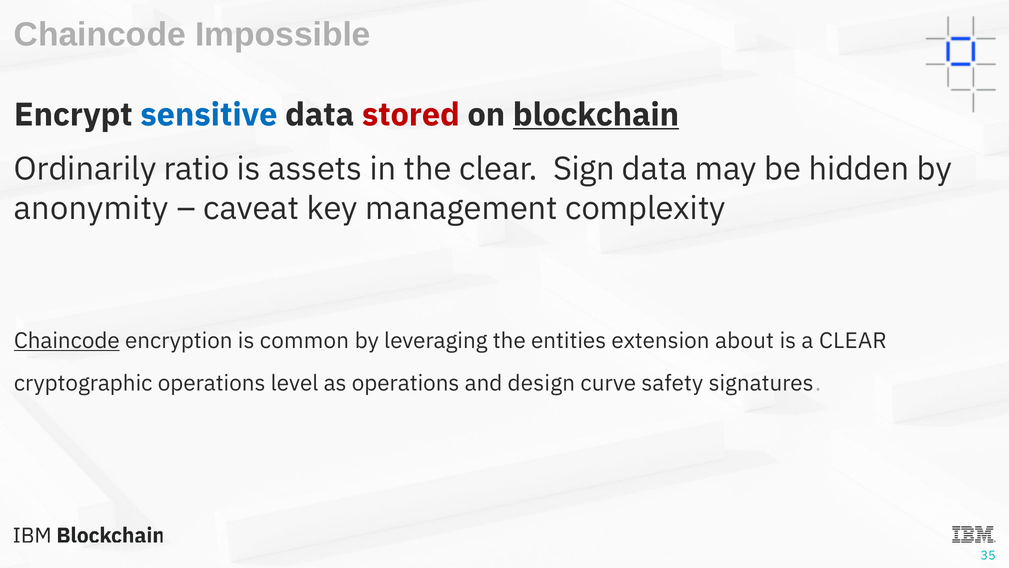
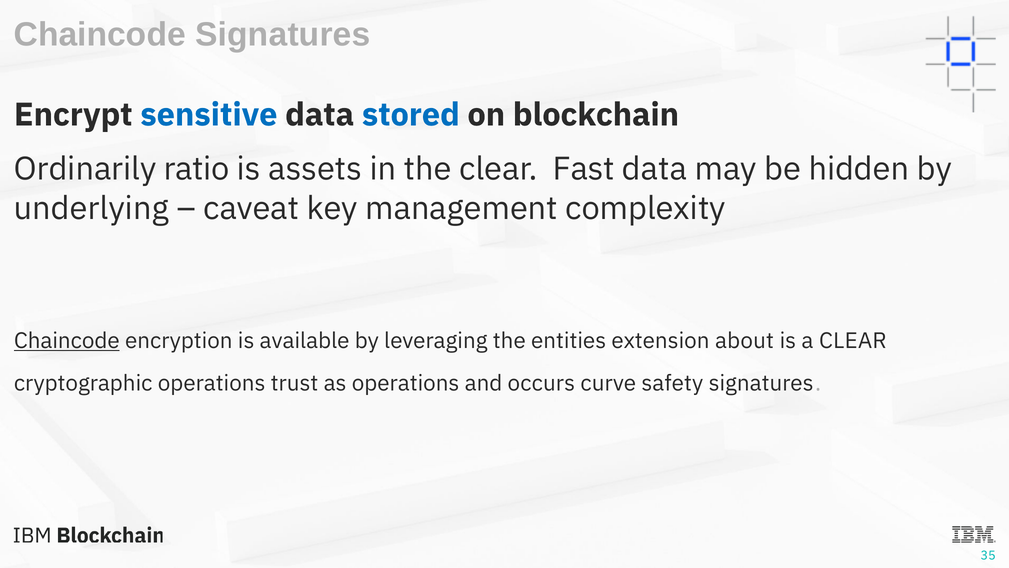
Chaincode Impossible: Impossible -> Signatures (283, 35)
stored colour: red -> blue (411, 115)
blockchain underline: present -> none (596, 115)
Sign: Sign -> Fast (584, 169)
anonymity: anonymity -> underlying (91, 208)
common: common -> available (305, 341)
level: level -> trust (295, 383)
design: design -> occurs (541, 383)
